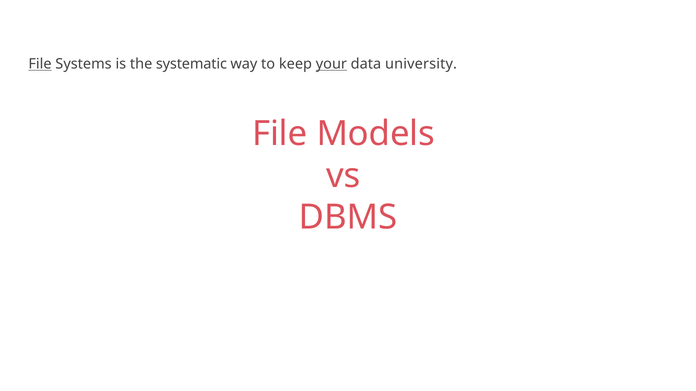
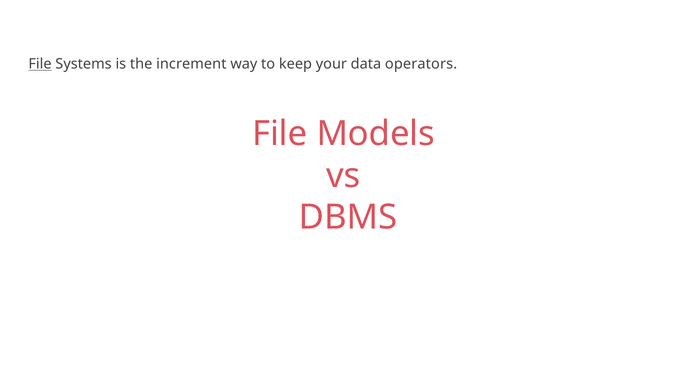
systematic: systematic -> increment (191, 64)
your underline: present -> none (331, 64)
university: university -> operators (421, 64)
